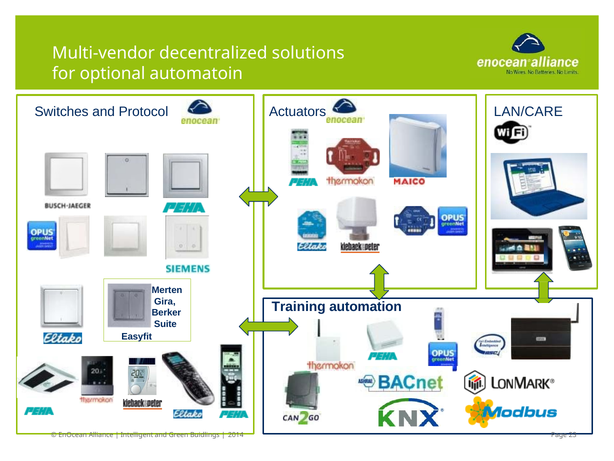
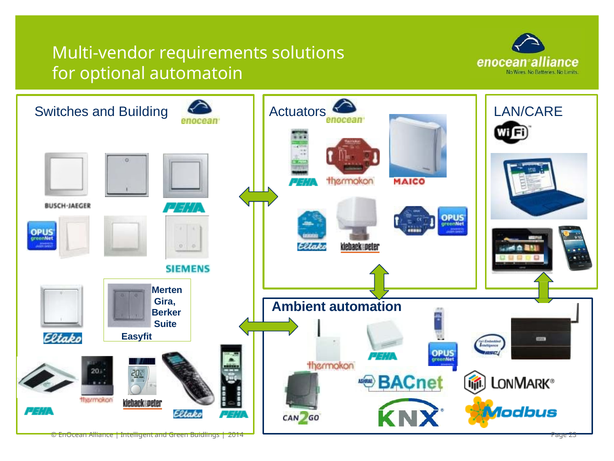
decentralized: decentralized -> requirements (213, 53)
Protocol: Protocol -> Building (143, 112)
Training: Training -> Ambient (299, 306)
